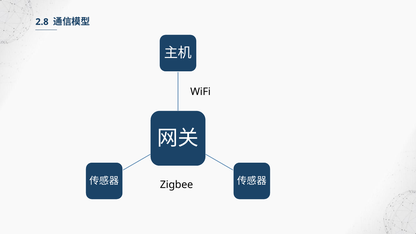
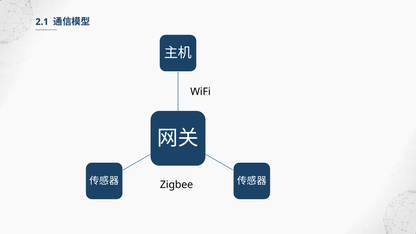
2.8: 2.8 -> 2.1 (42, 22)
